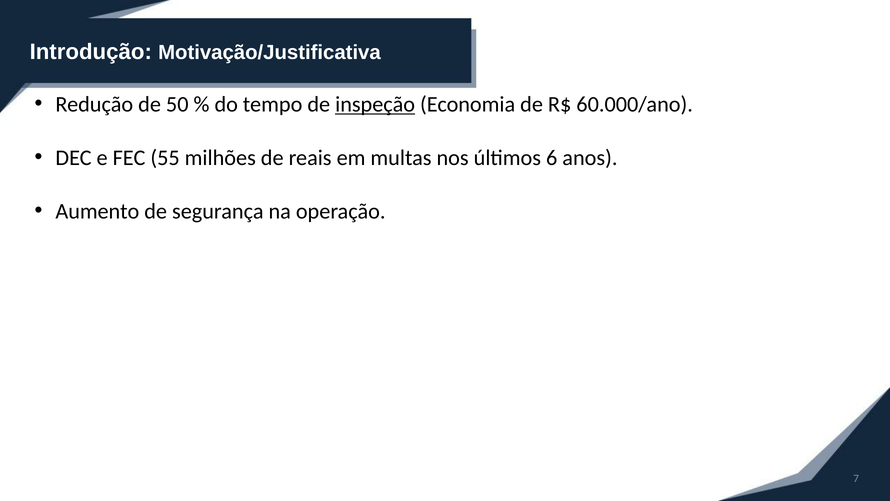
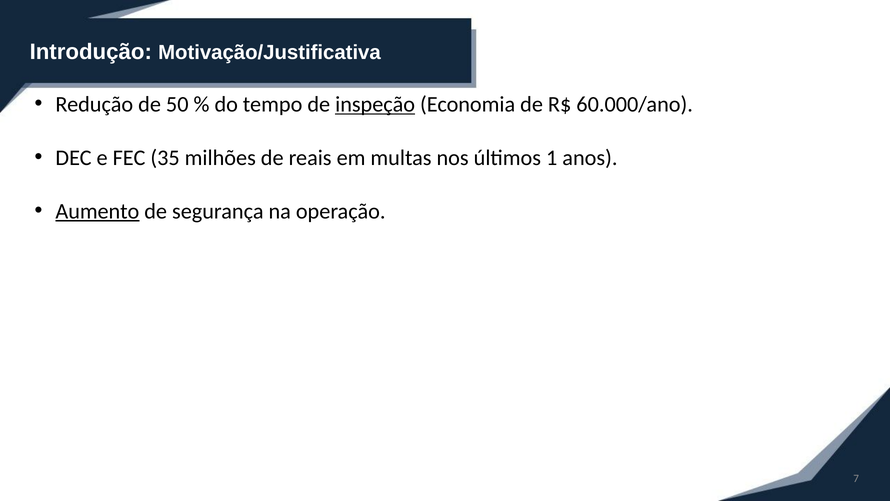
55: 55 -> 35 (165, 158)
6: 6 -> 1 (552, 158)
Aumento underline: none -> present (97, 211)
